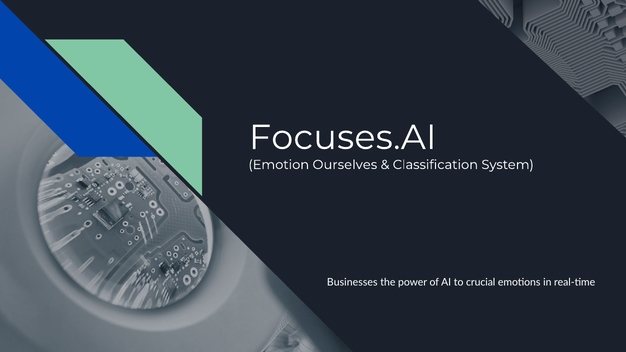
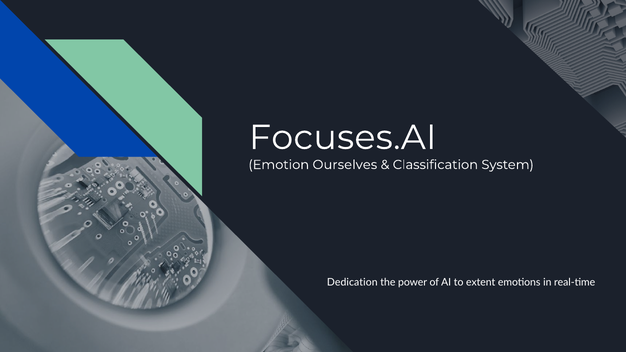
Businesses: Businesses -> Dedication (352, 282)
crucial: crucial -> extent (481, 282)
